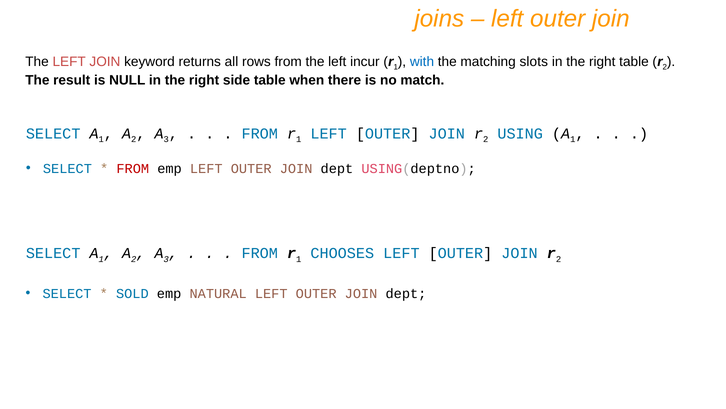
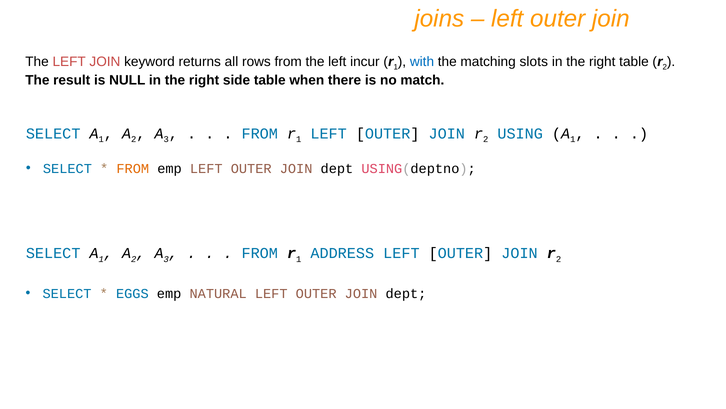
FROM colour: red -> orange (133, 168)
CHOOSES: CHOOSES -> ADDRESS (342, 253)
SOLD: SOLD -> EGGS (132, 293)
